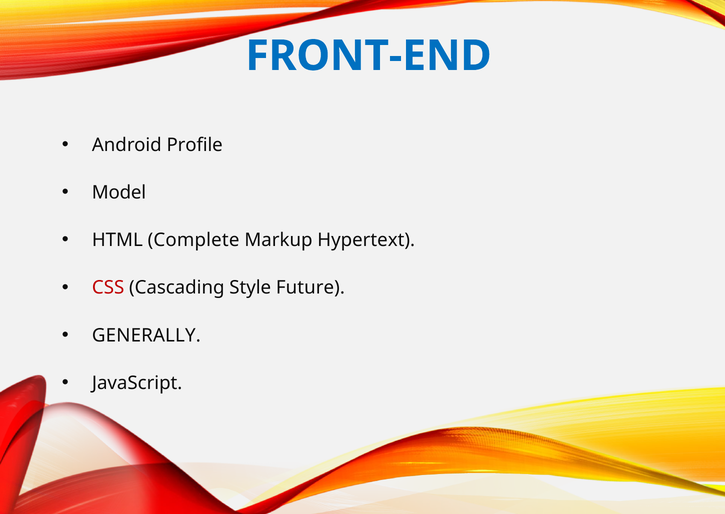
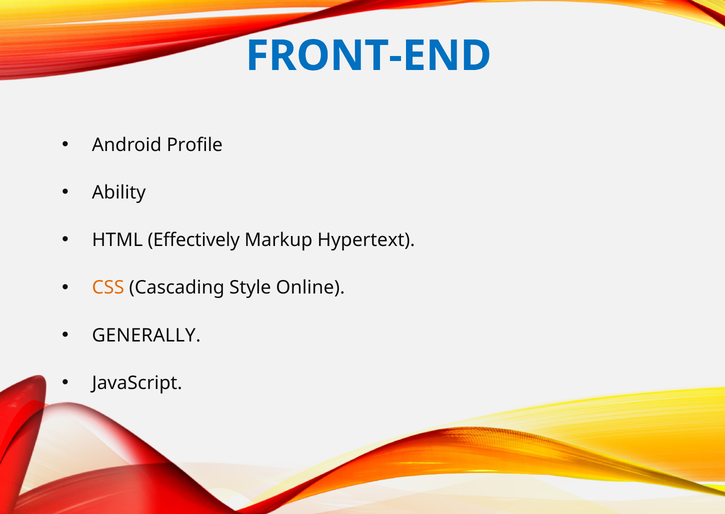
Model: Model -> Ability (119, 192)
Complete: Complete -> Effectively (194, 240)
CSS colour: red -> orange (108, 288)
Future: Future -> Online (310, 288)
